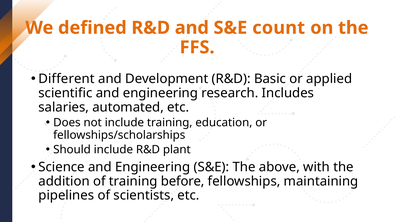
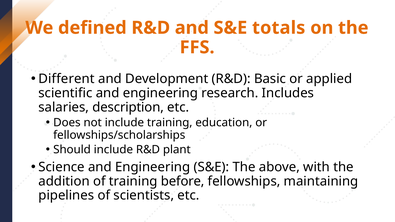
count: count -> totals (279, 28)
automated: automated -> description (128, 107)
